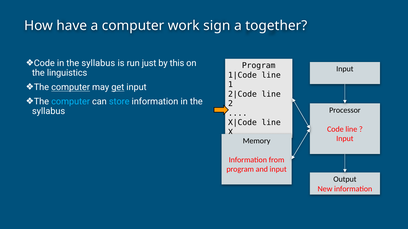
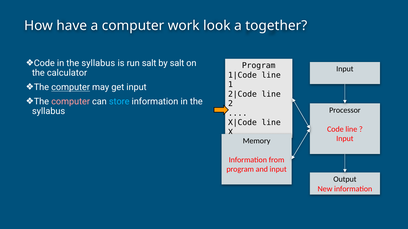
sign: sign -> look (217, 26)
run just: just -> salt (149, 63)
by this: this -> salt (177, 63)
linguistics: linguistics -> calculator (67, 73)
get underline: present -> none (118, 87)
computer colour: light blue -> pink (71, 102)
